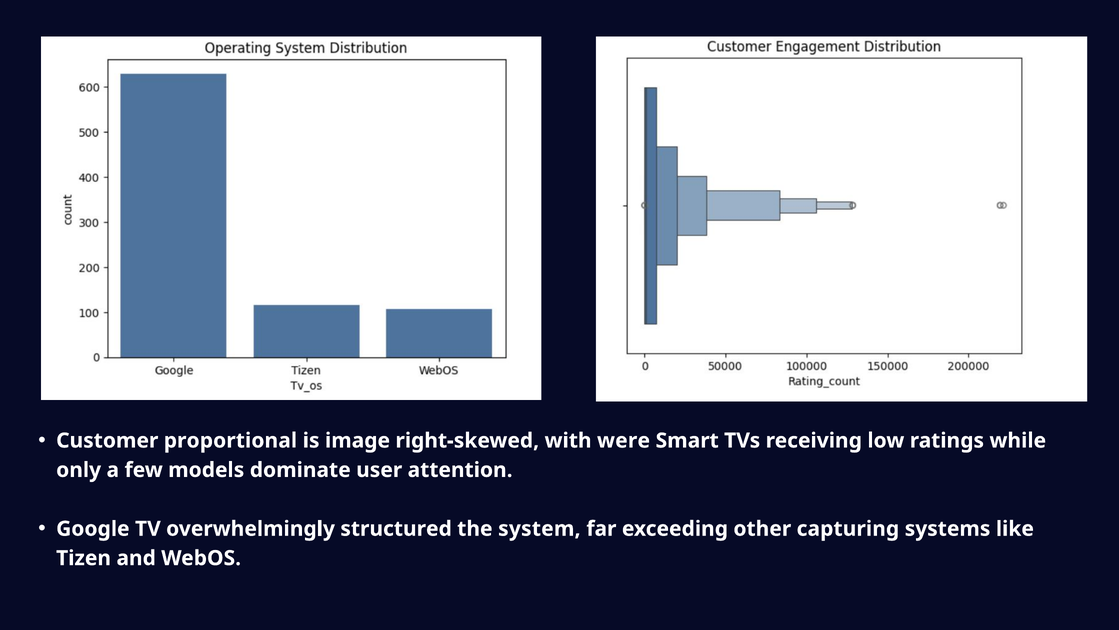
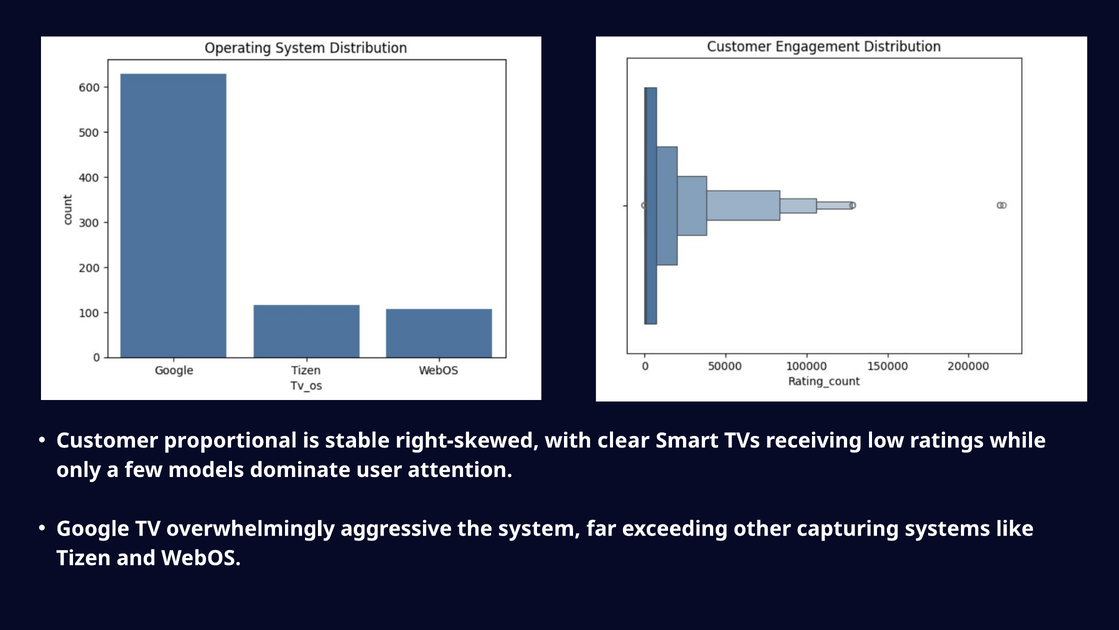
image: image -> stable (357, 440)
were: were -> clear (623, 440)
structured: structured -> aggressive (396, 528)
